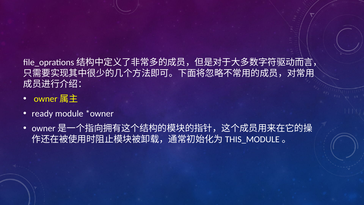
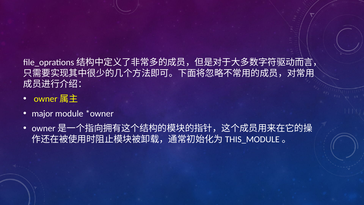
ready: ready -> major (42, 114)
